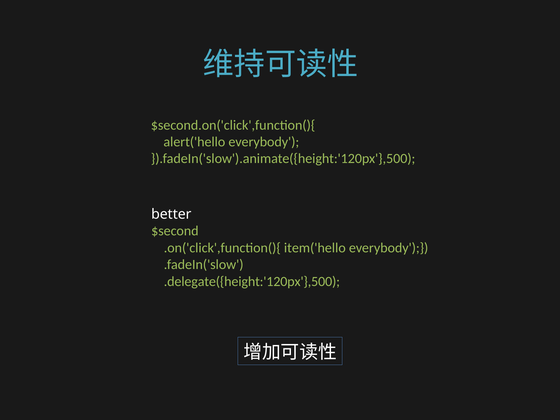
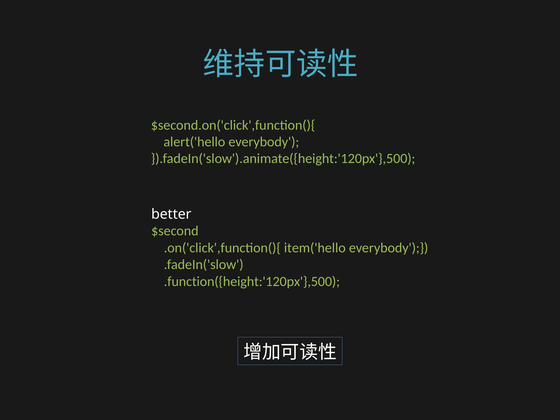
.delegate({height:'120px'},500: .delegate({height:'120px'},500 -> .function({height:'120px'},500 (252, 281)
